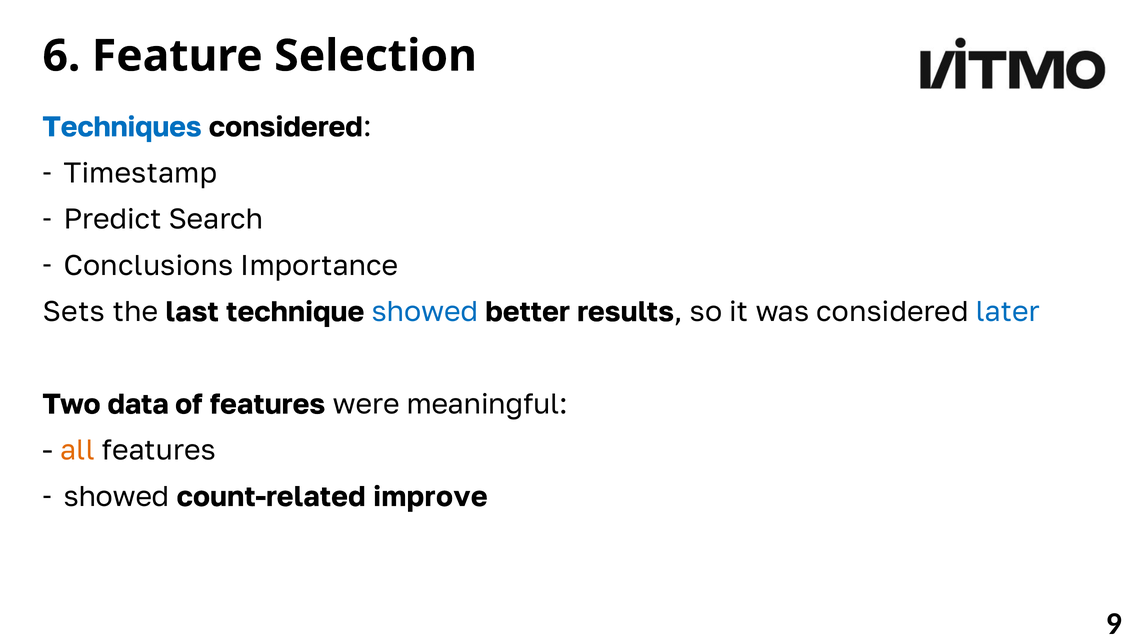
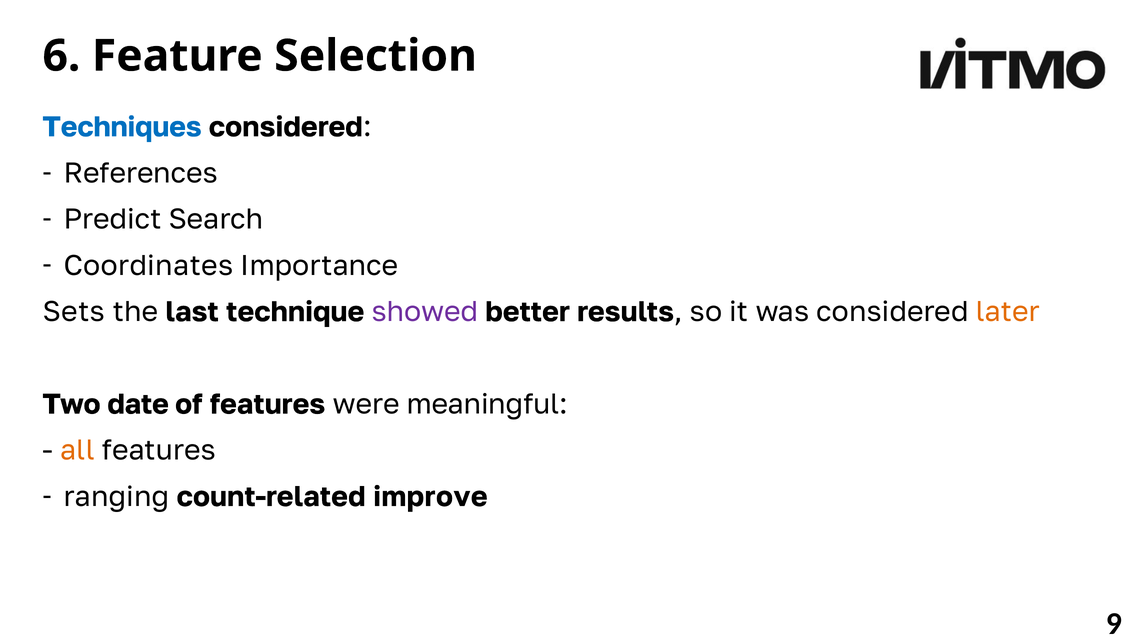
Timestamp: Timestamp -> References (141, 173)
Conclusions: Conclusions -> Coordinates (148, 266)
showed colour: blue -> purple (425, 312)
later colour: blue -> orange (1008, 312)
data: data -> date (138, 404)
showed: showed -> ranging (116, 497)
